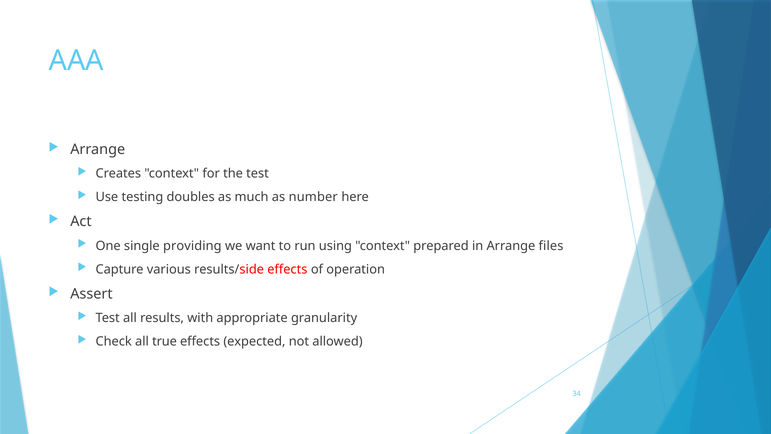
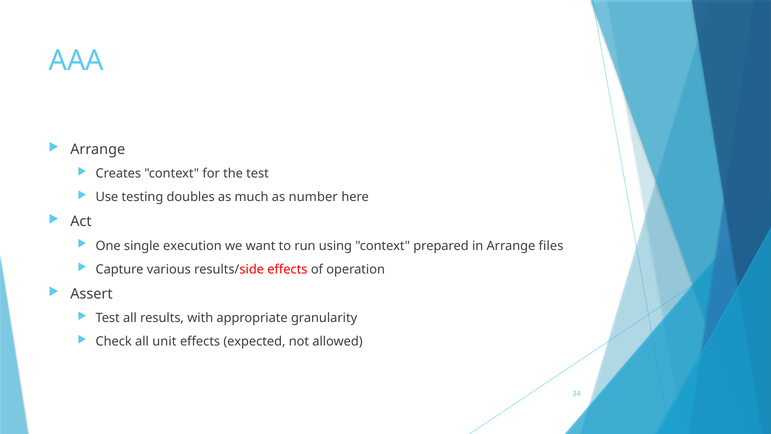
providing: providing -> execution (192, 246)
true: true -> unit (164, 341)
